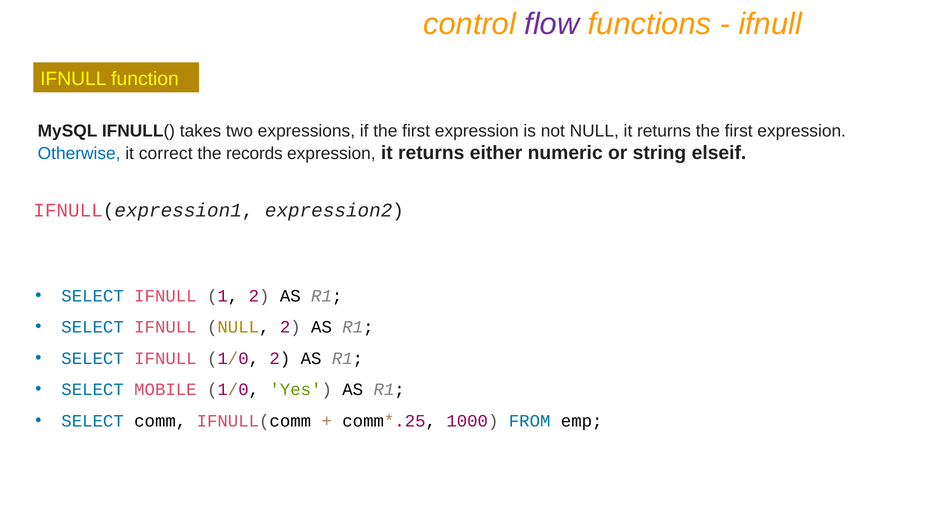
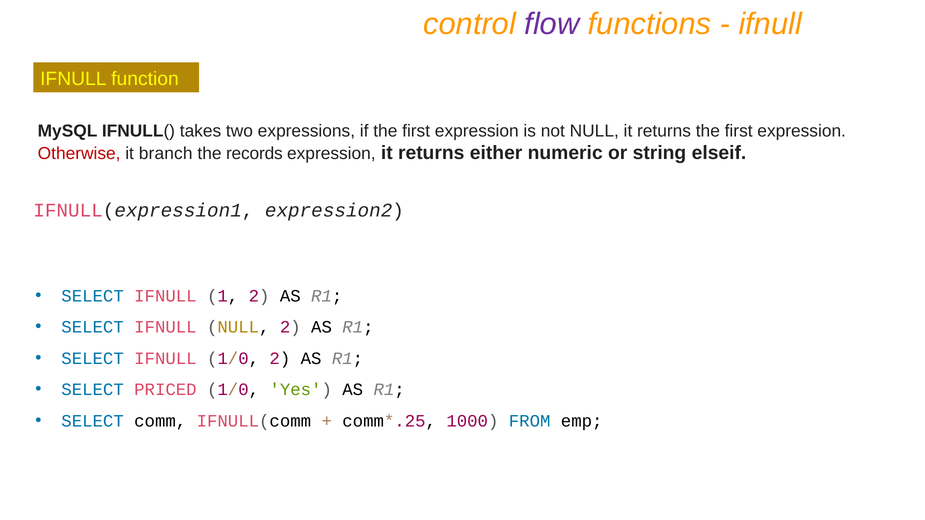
Otherwise colour: blue -> red (79, 154)
correct: correct -> branch (166, 154)
MOBILE: MOBILE -> PRICED (165, 390)
